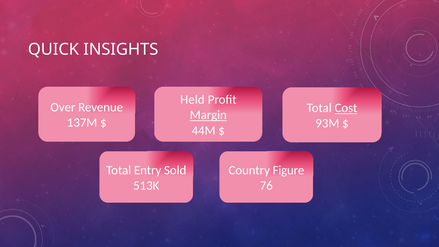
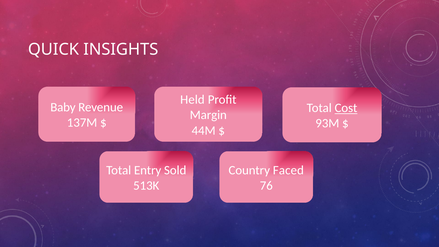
Over: Over -> Baby (63, 107)
Margin underline: present -> none (208, 115)
Figure: Figure -> Faced (288, 170)
